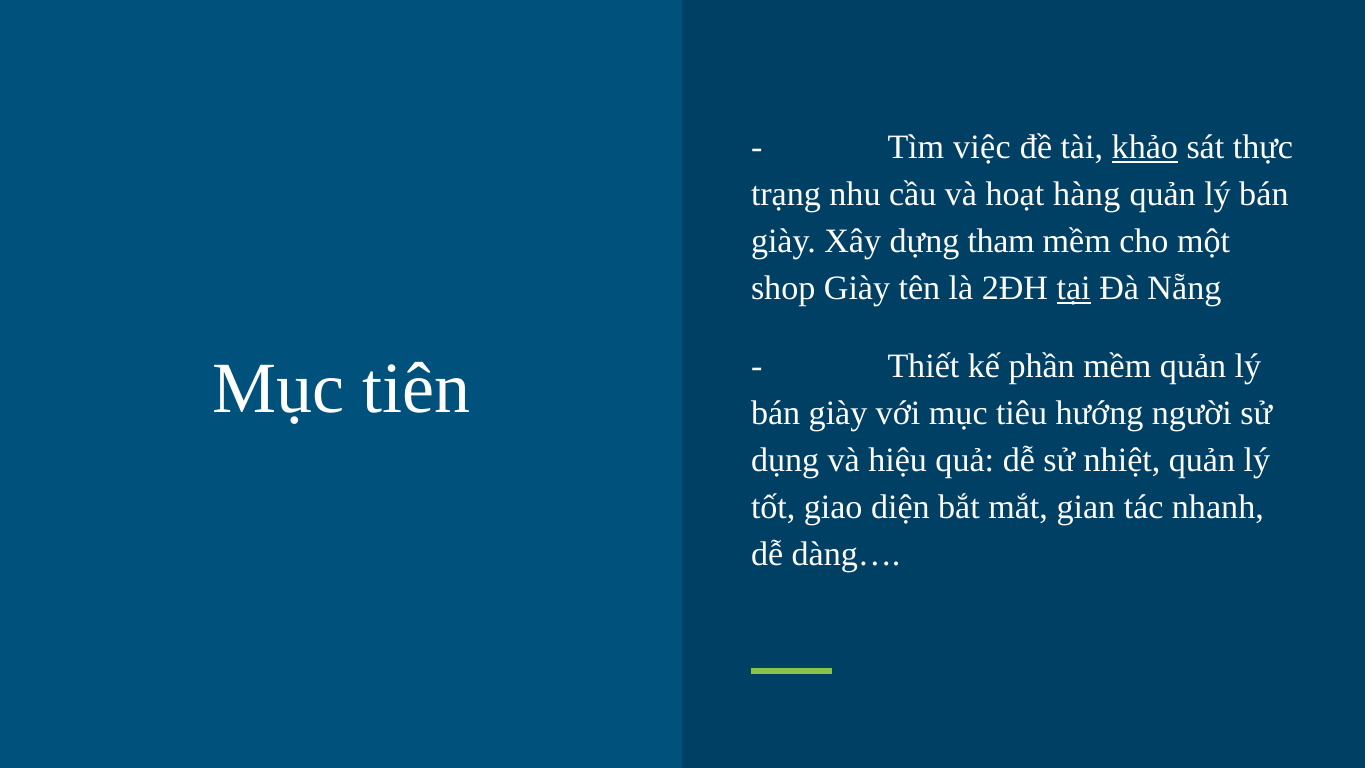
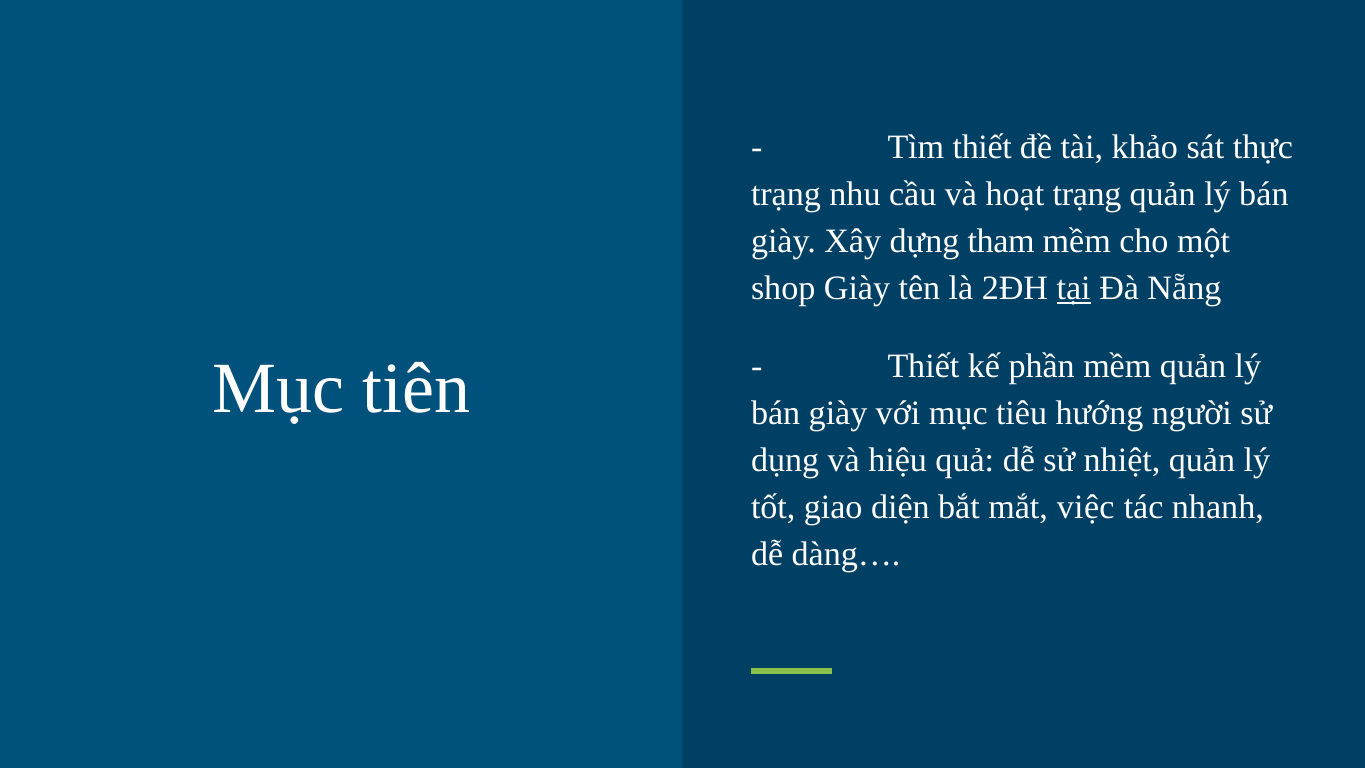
Tìm việc: việc -> thiết (982, 147)
khảo underline: present -> none (1145, 147)
hoạt hàng: hàng -> trạng (1087, 194)
gian: gian -> việc (1086, 507)
